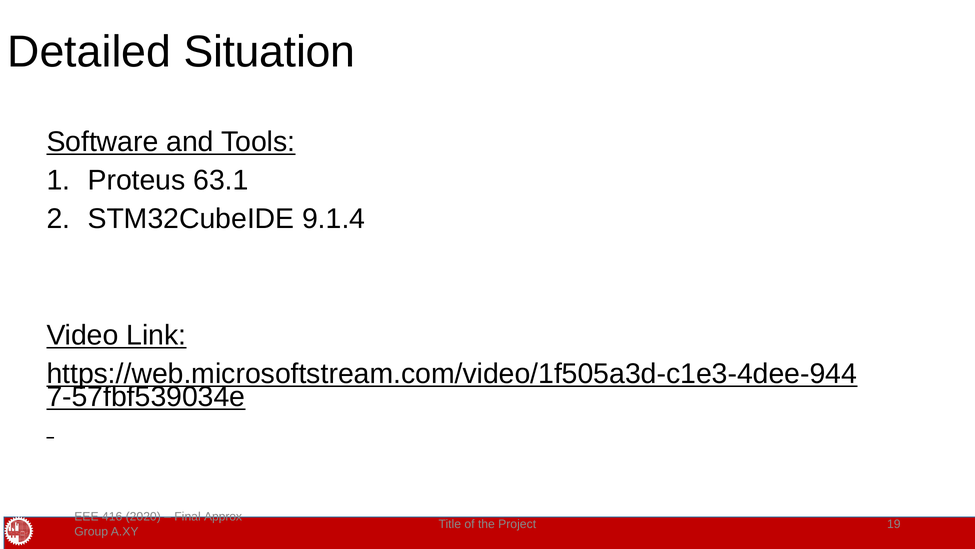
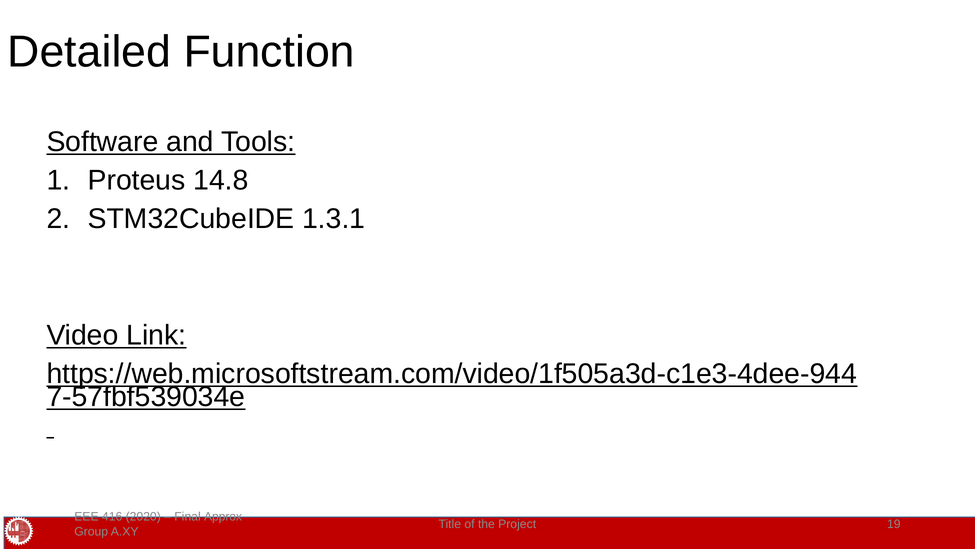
Situation: Situation -> Function (269, 52)
63.1: 63.1 -> 14.8 (221, 180)
9.1.4: 9.1.4 -> 1.3.1 (334, 219)
